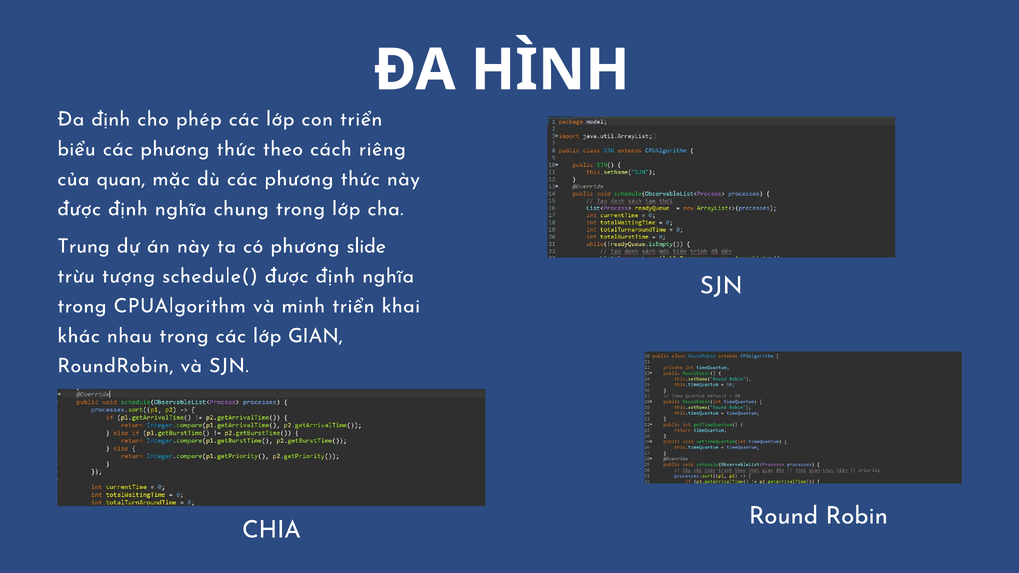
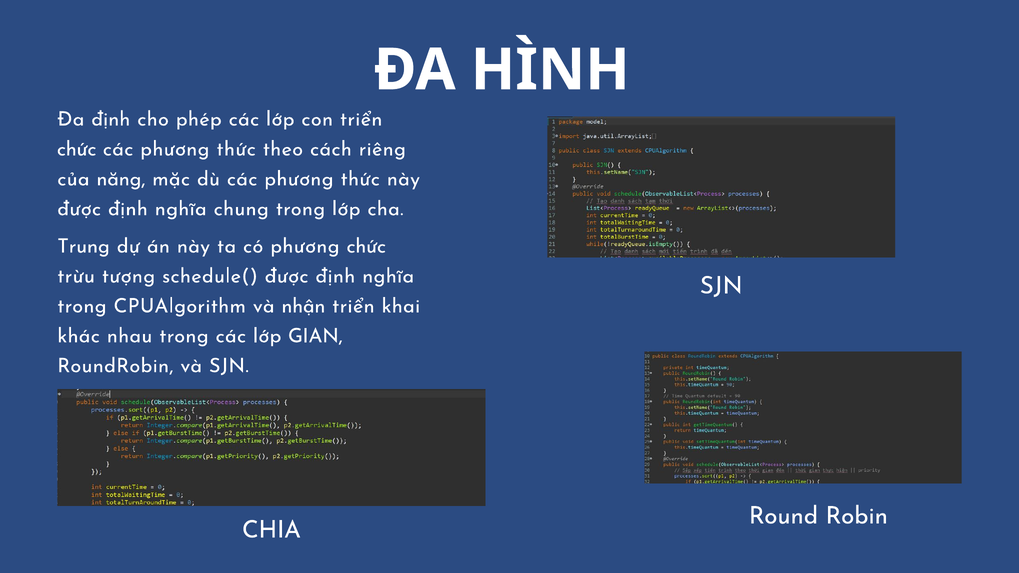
biểu: biểu -> chức (77, 149)
quan: quan -> năng (121, 179)
phương slide: slide -> chức (366, 246)
minh: minh -> nhận (303, 306)
